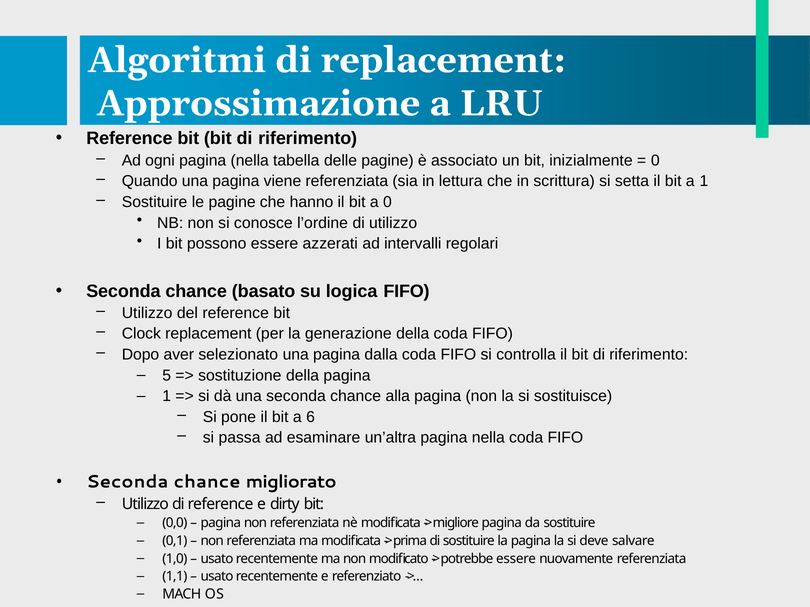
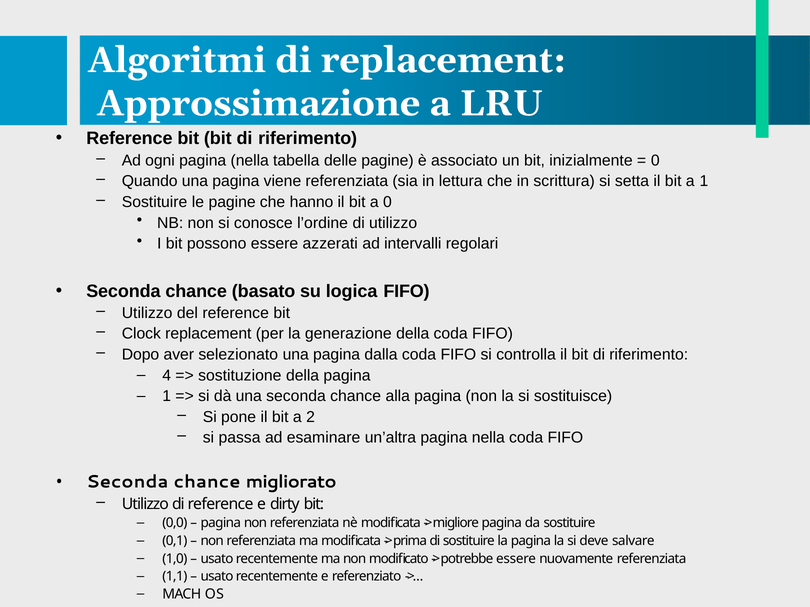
5: 5 -> 4 (167, 376)
6: 6 -> 2 (311, 417)
